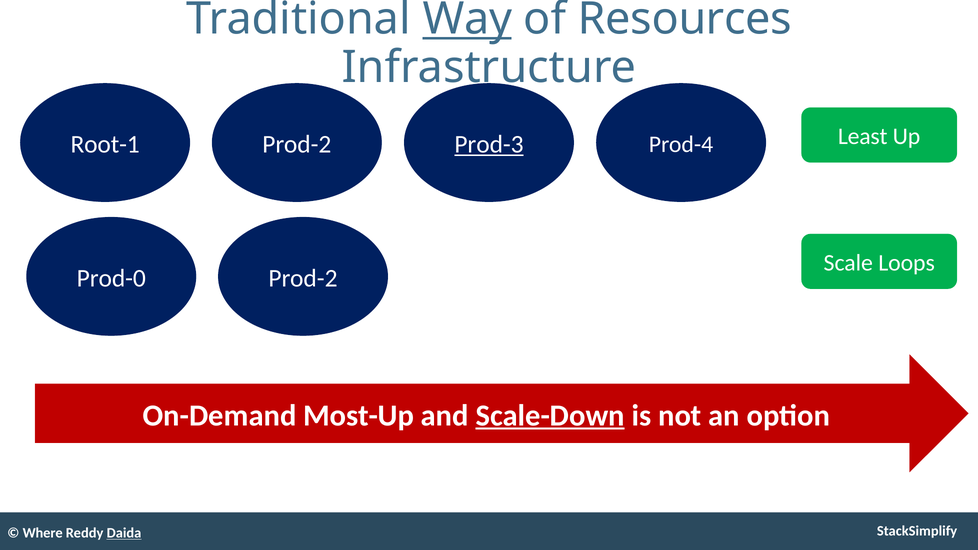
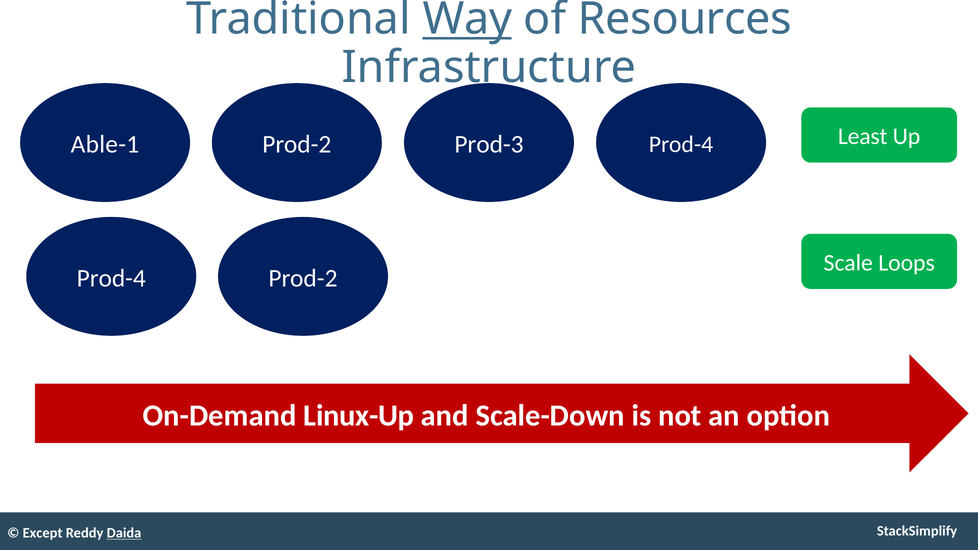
Root-1: Root-1 -> Able-1 (105, 144)
Prod-3 underline: present -> none (489, 144)
Prod-0: Prod-0 -> Prod-4 (111, 278)
Most-Up: Most-Up -> Linux-Up (359, 416)
Scale-Down underline: present -> none (550, 416)
Where: Where -> Except (43, 533)
